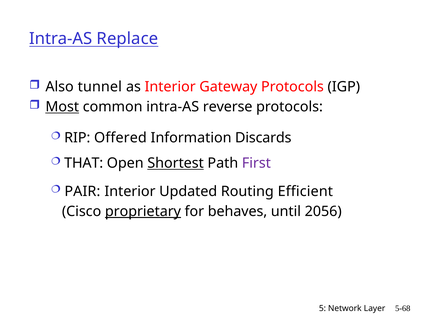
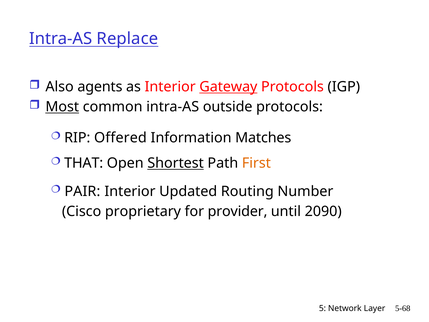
tunnel: tunnel -> agents (100, 87)
Gateway underline: none -> present (228, 87)
reverse: reverse -> outside (228, 107)
Discards: Discards -> Matches (263, 138)
First colour: purple -> orange (256, 163)
Efficient: Efficient -> Number (305, 191)
proprietary underline: present -> none (143, 211)
behaves: behaves -> provider (238, 211)
2056: 2056 -> 2090 (323, 211)
